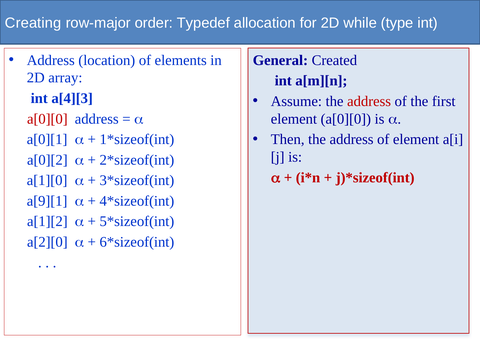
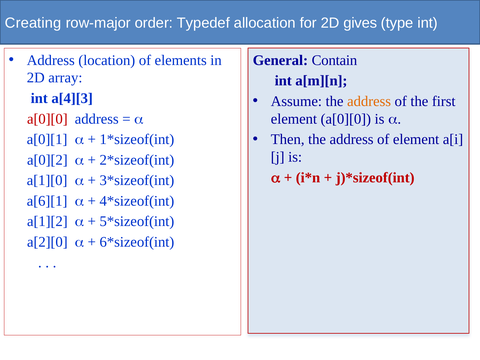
while: while -> gives (360, 23)
Created: Created -> Contain (334, 60)
address colour: red -> orange (369, 101)
a[9][1: a[9][1 -> a[6][1 (47, 201)
